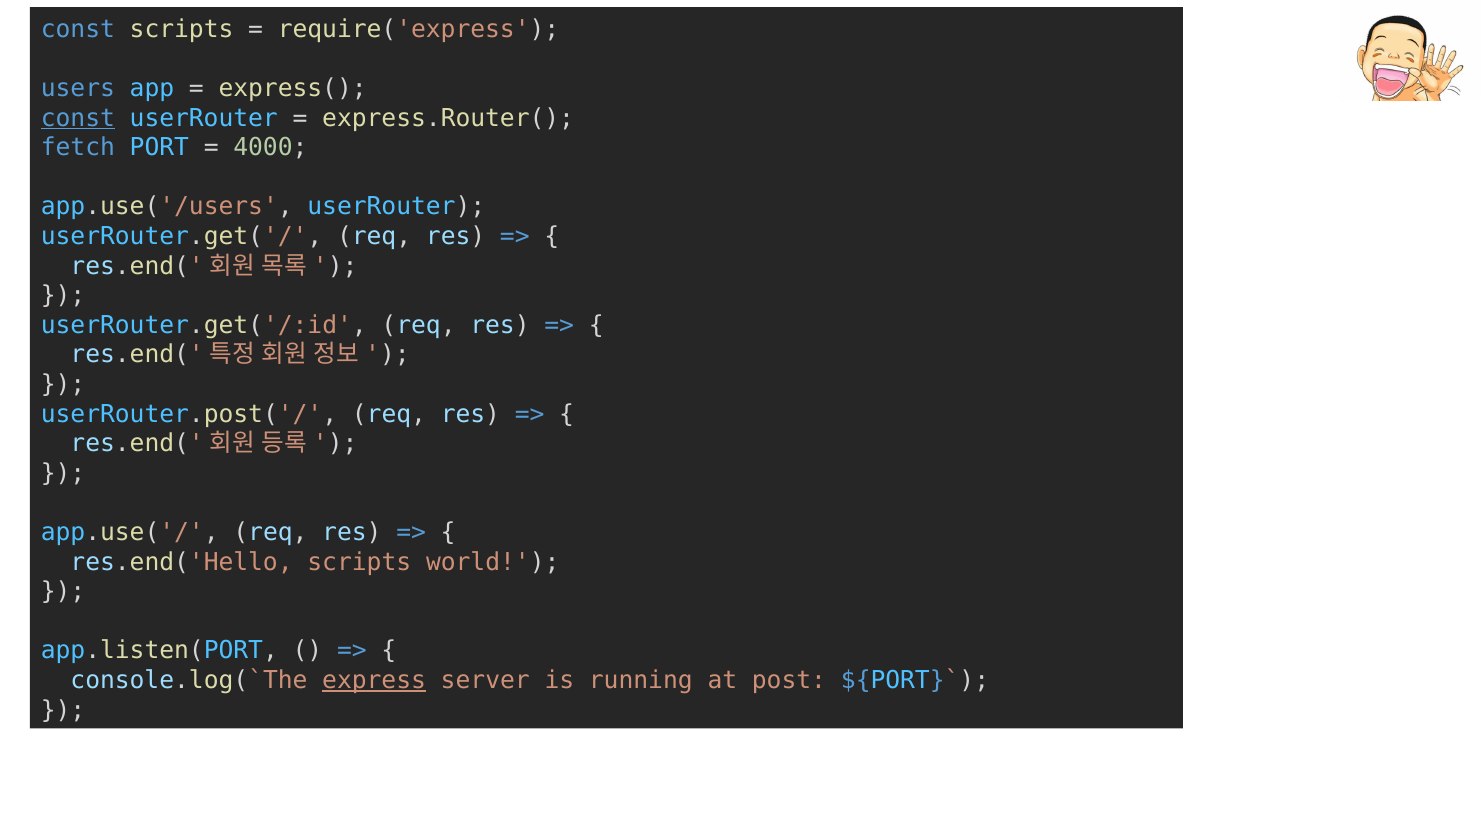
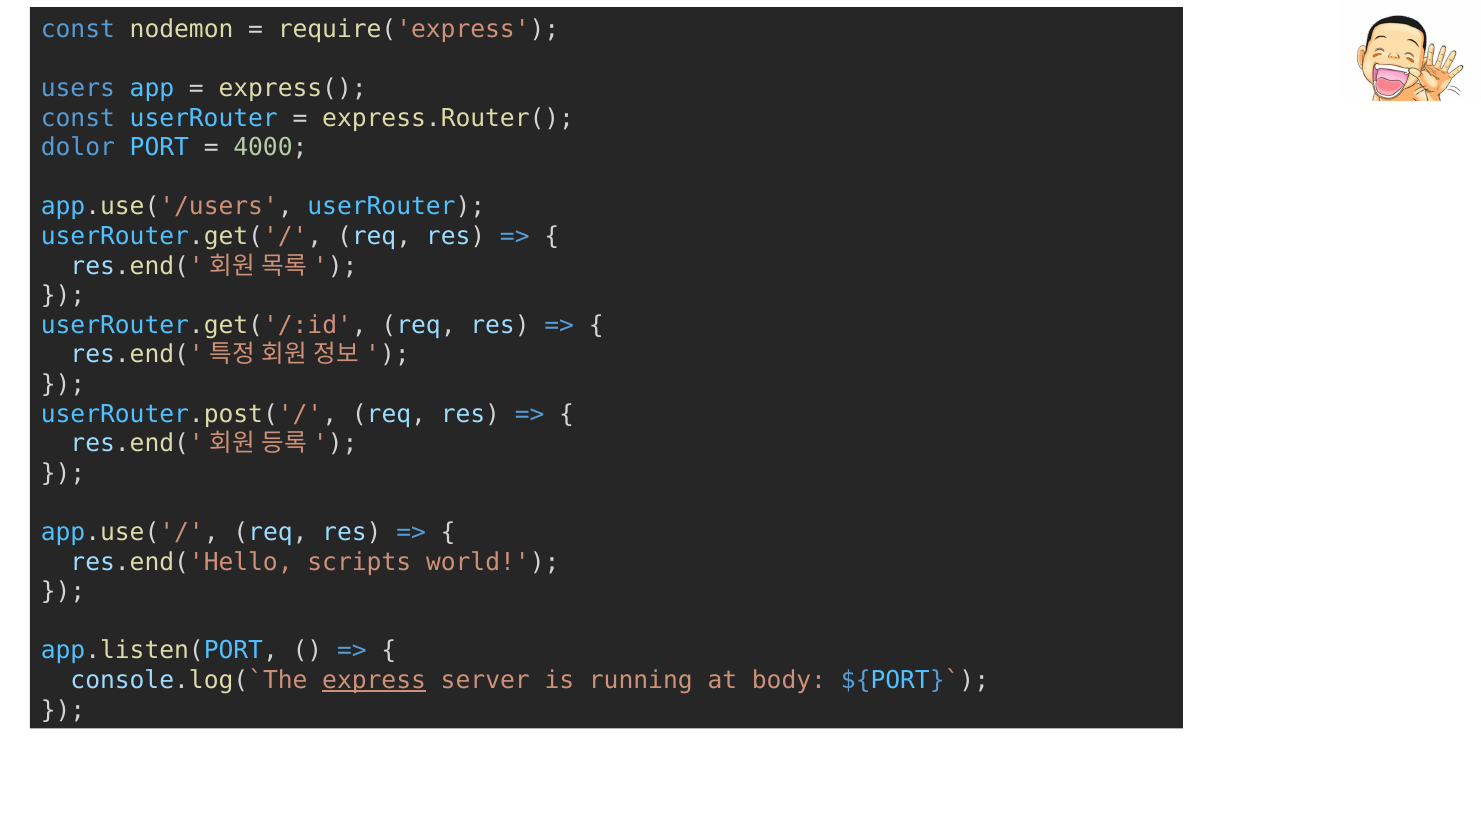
const scripts: scripts -> nodemon (182, 29)
const underline: present -> none (78, 118)
fetch: fetch -> dolor (78, 147)
post: post -> body (789, 680)
